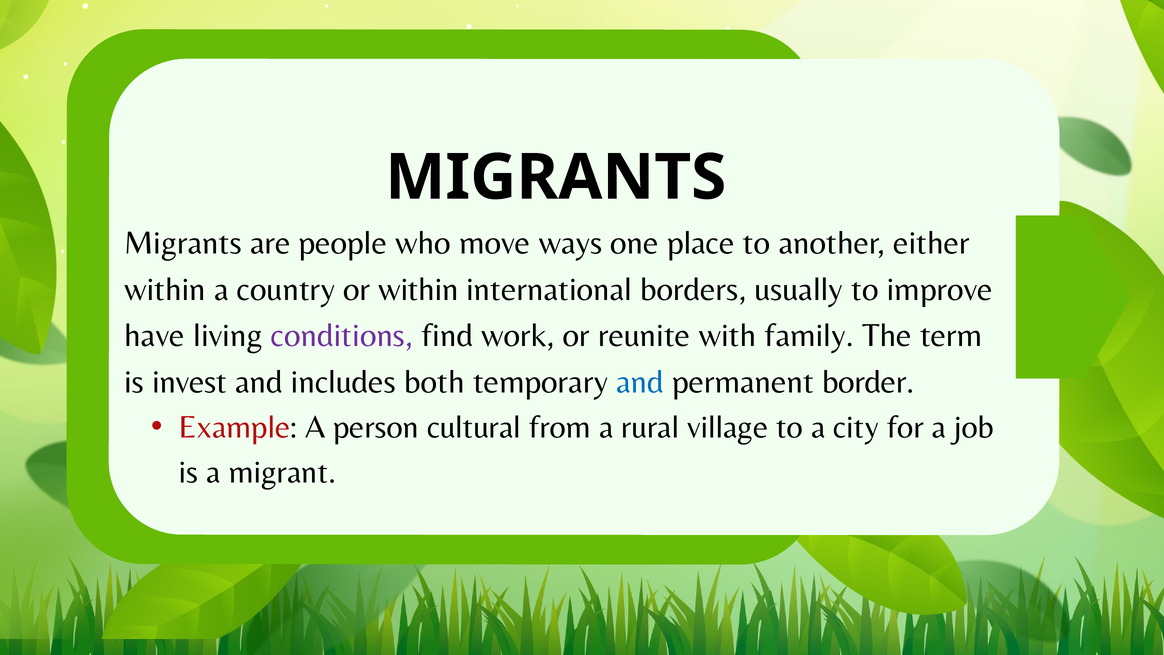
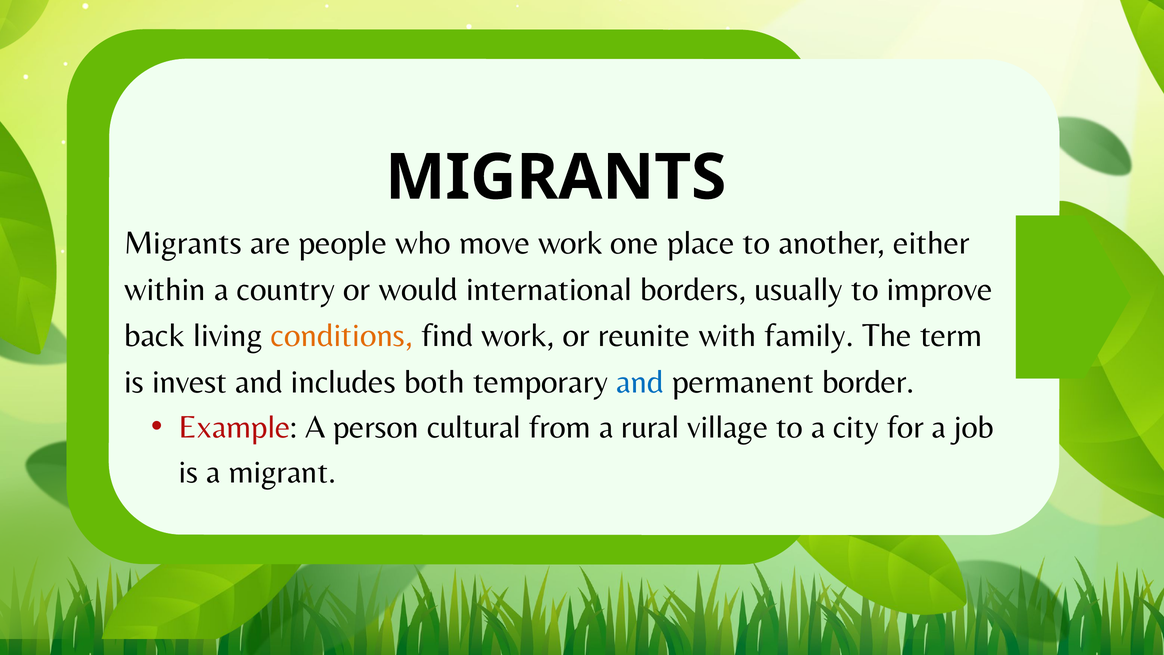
move ways: ways -> work (571, 243)
or within: within -> would (418, 289)
have: have -> back (155, 335)
conditions colour: purple -> orange (342, 335)
